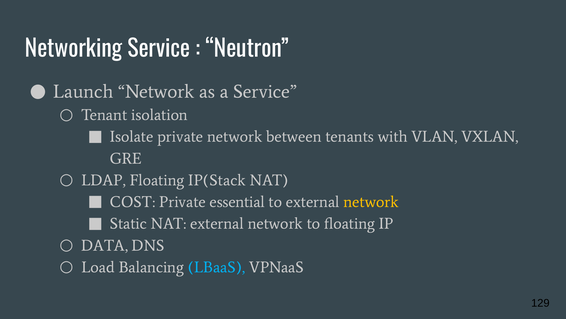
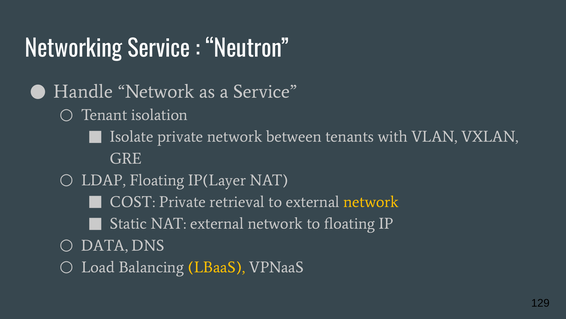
Launch: Launch -> Handle (83, 91)
IP(Stack: IP(Stack -> IP(Layer (217, 180)
essential: essential -> retrieval (237, 202)
LBaaS colour: light blue -> yellow (217, 267)
